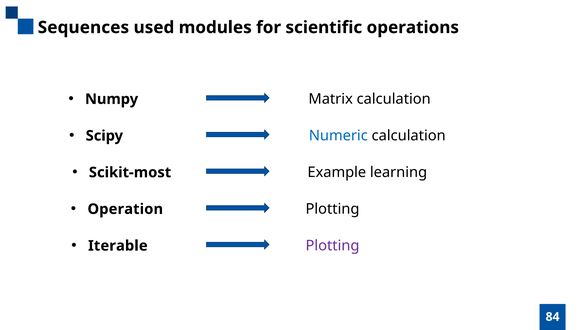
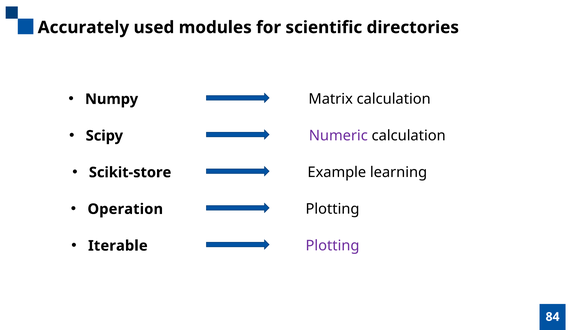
Sequences: Sequences -> Accurately (83, 27)
operations: operations -> directories (413, 27)
Numeric colour: blue -> purple (338, 136)
Scikit-most: Scikit-most -> Scikit-store (130, 172)
